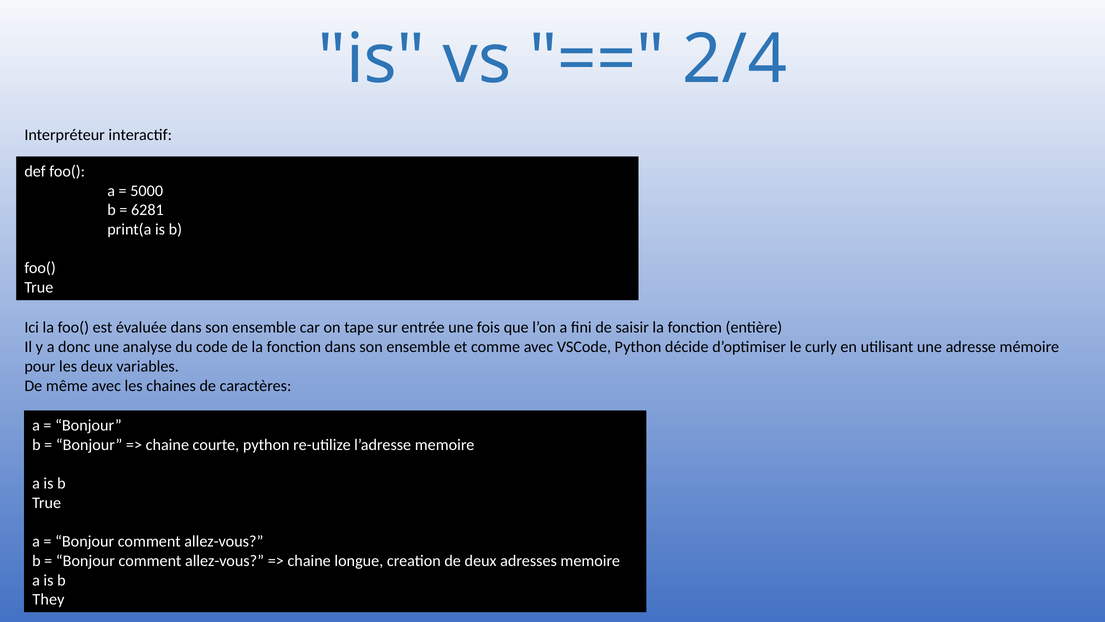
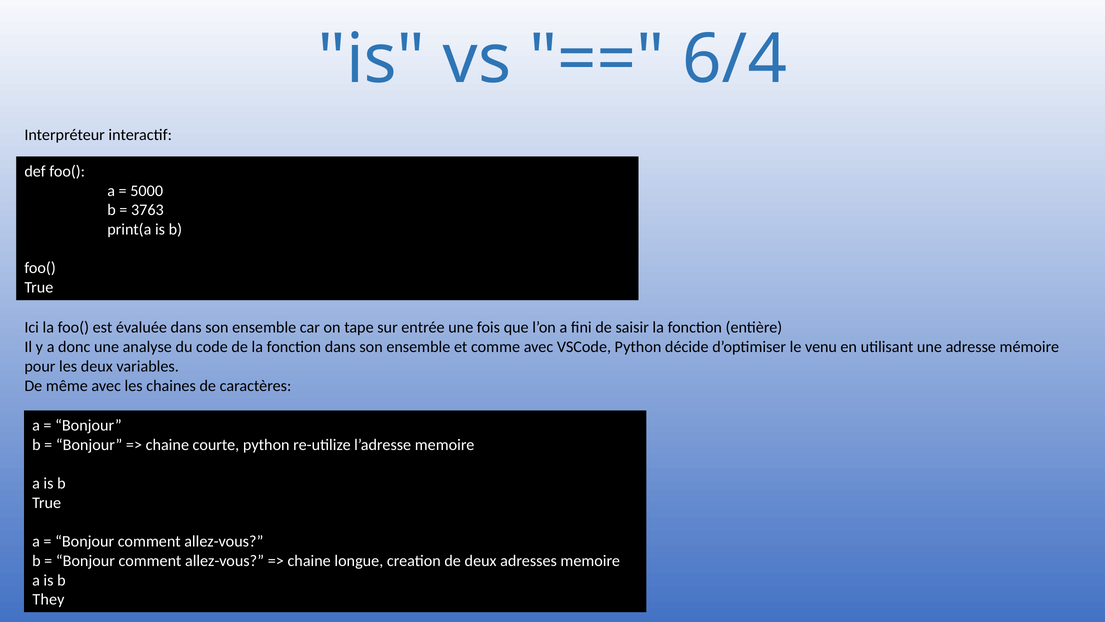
2/4: 2/4 -> 6/4 (735, 60)
6281: 6281 -> 3763 (147, 210)
curly: curly -> venu (821, 347)
